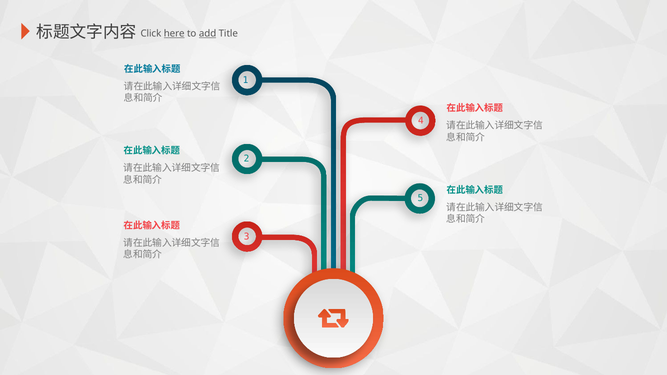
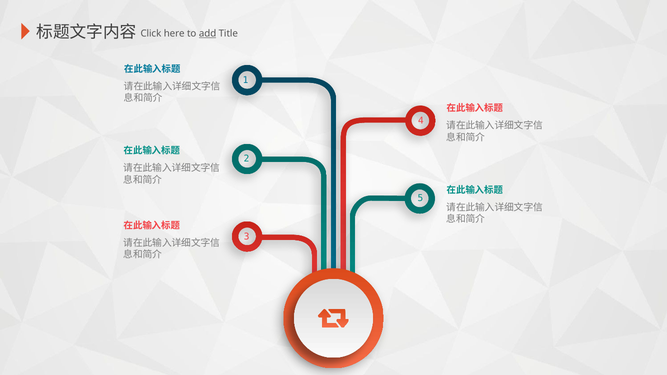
here underline: present -> none (174, 34)
